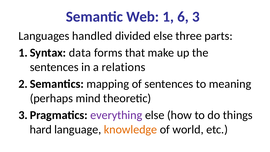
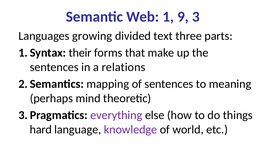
6: 6 -> 9 (183, 17)
handled: handled -> growing (92, 36)
divided else: else -> text (163, 36)
data: data -> their (80, 53)
knowledge colour: orange -> purple (131, 129)
